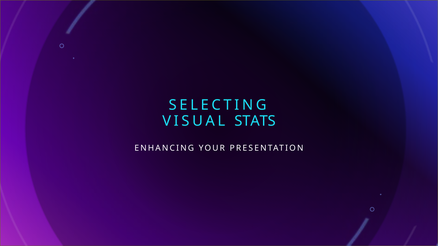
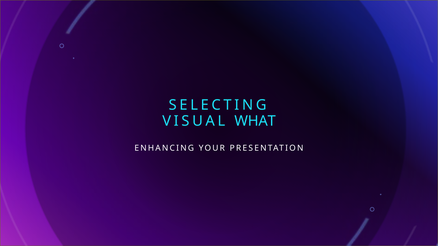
STATS: STATS -> WHAT (255, 121)
